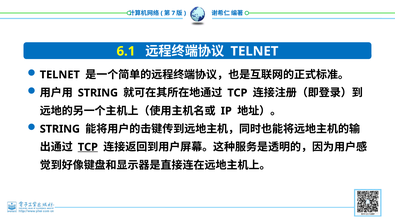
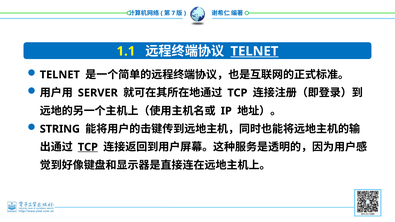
6.1: 6.1 -> 1.1 (126, 51)
TELNET underline: none -> present (254, 51)
STRING: STRING -> SERVER (98, 93)
